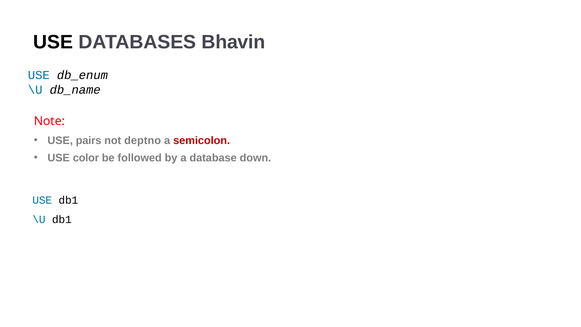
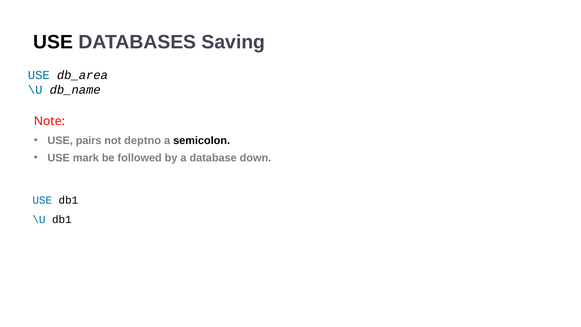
Bhavin: Bhavin -> Saving (233, 42)
db_enum: db_enum -> db_area (82, 75)
semicolon colour: red -> black (202, 140)
color: color -> mark (86, 158)
